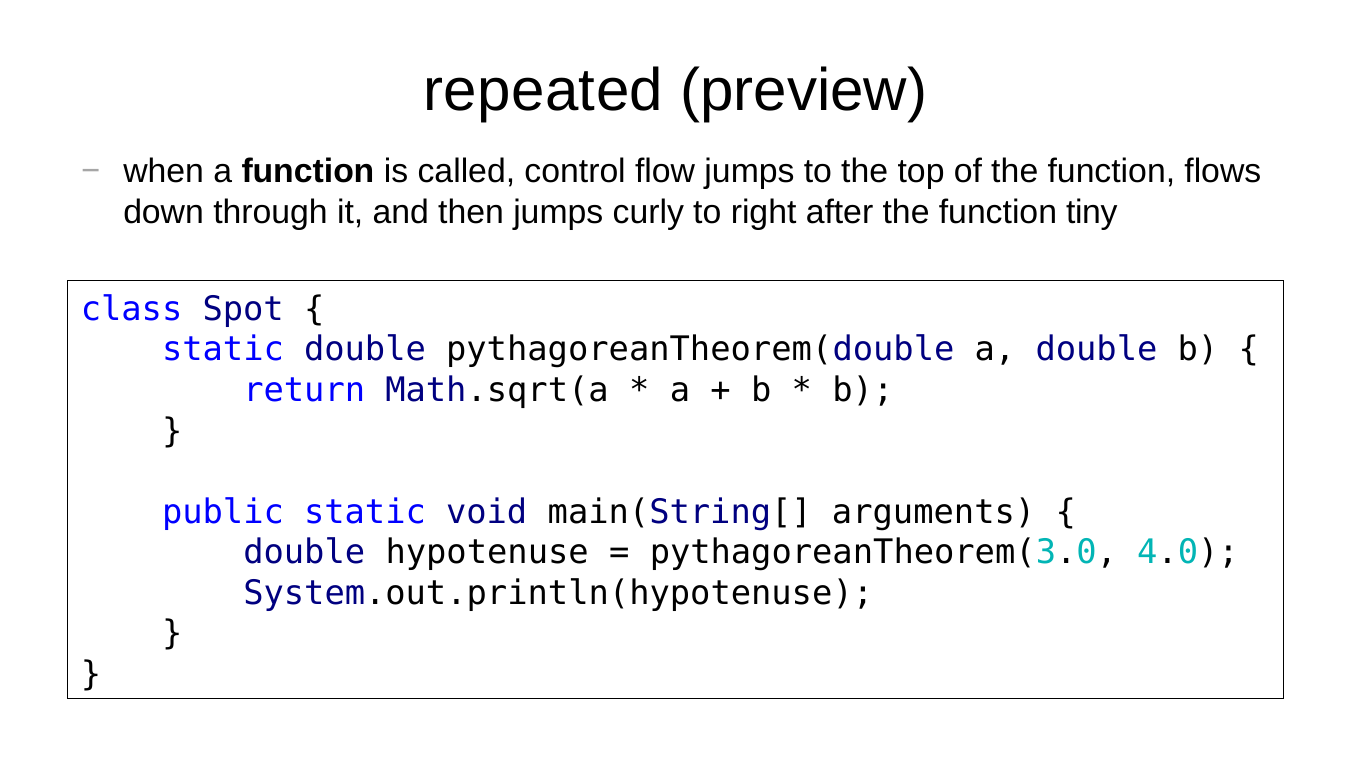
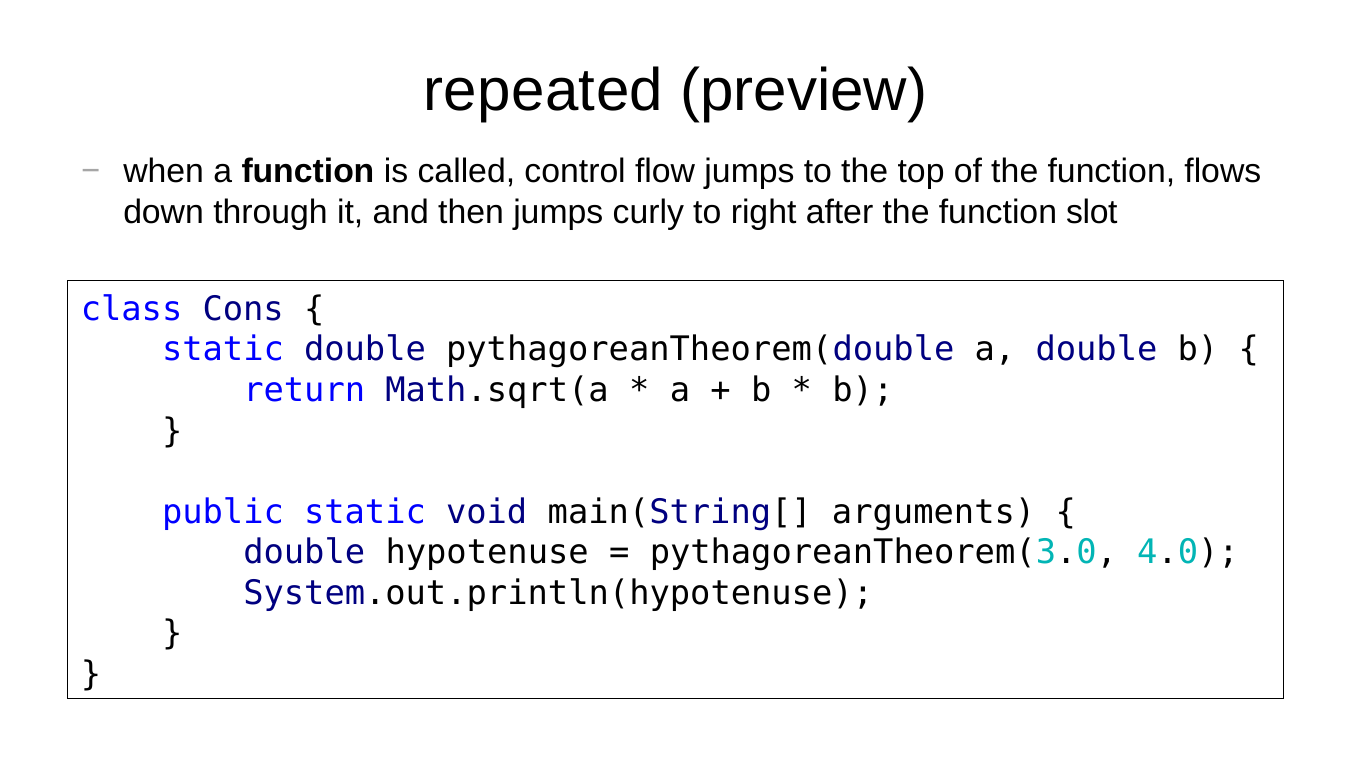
tiny: tiny -> slot (1092, 212)
Spot: Spot -> Cons (243, 309)
